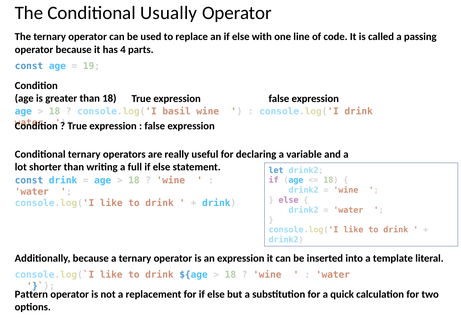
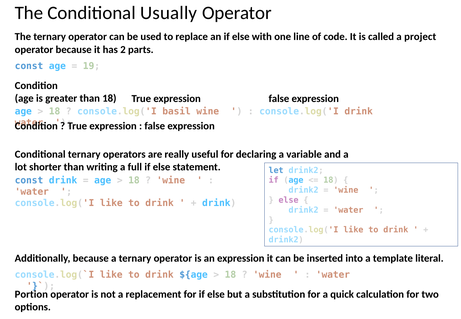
passing: passing -> project (420, 37)
4: 4 -> 2 (123, 50)
Pattern: Pattern -> Portion (31, 295)
